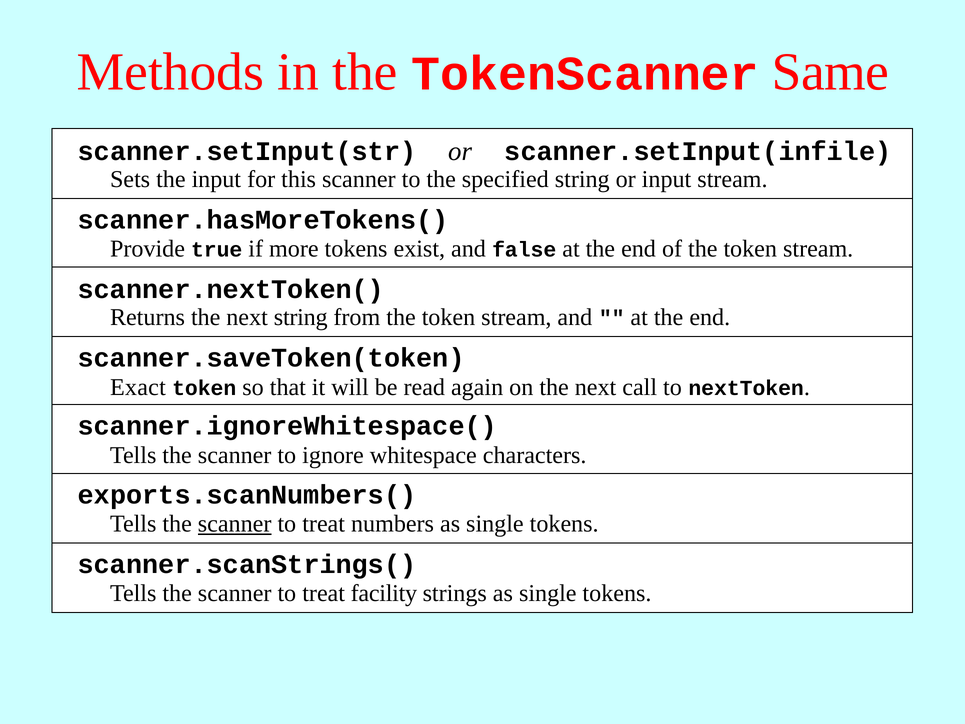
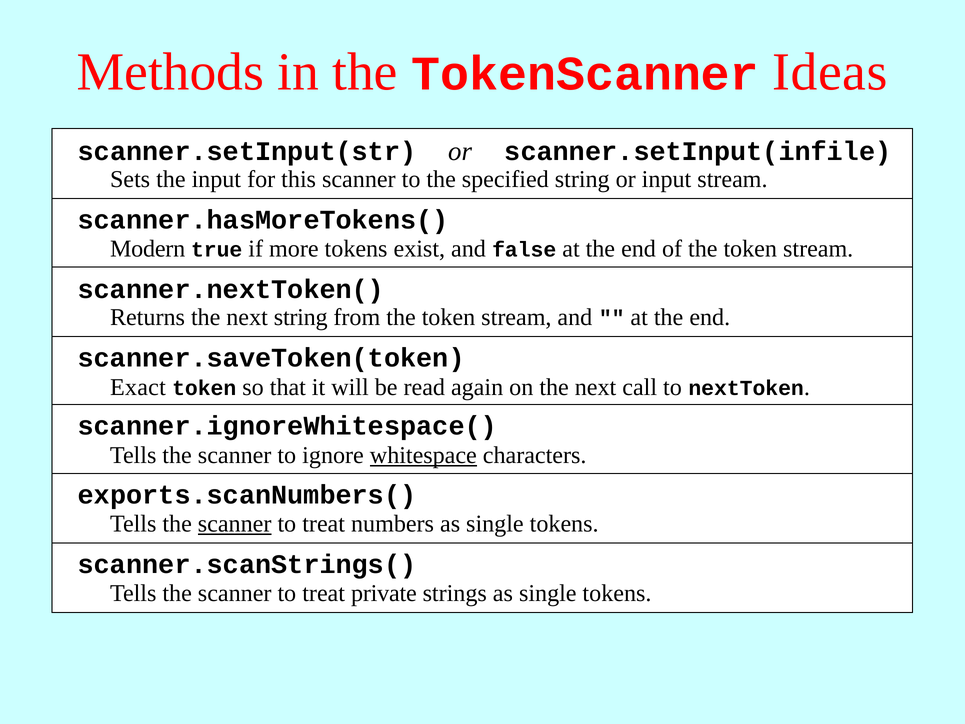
Same: Same -> Ideas (830, 72)
Provide: Provide -> Modern (148, 249)
whitespace underline: none -> present (423, 455)
facility: facility -> private (384, 593)
